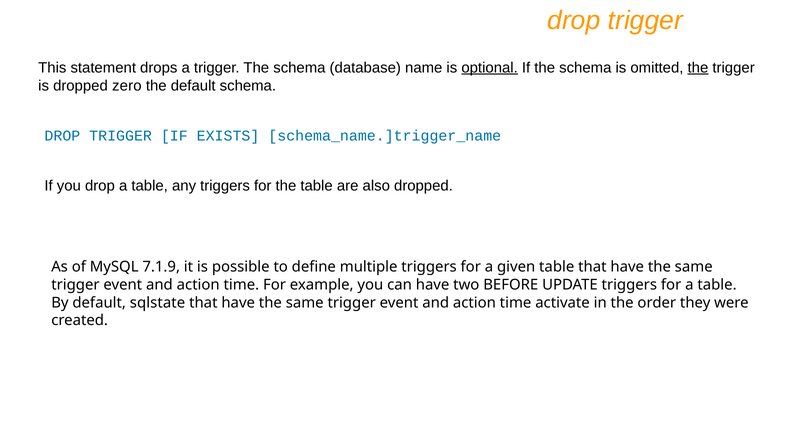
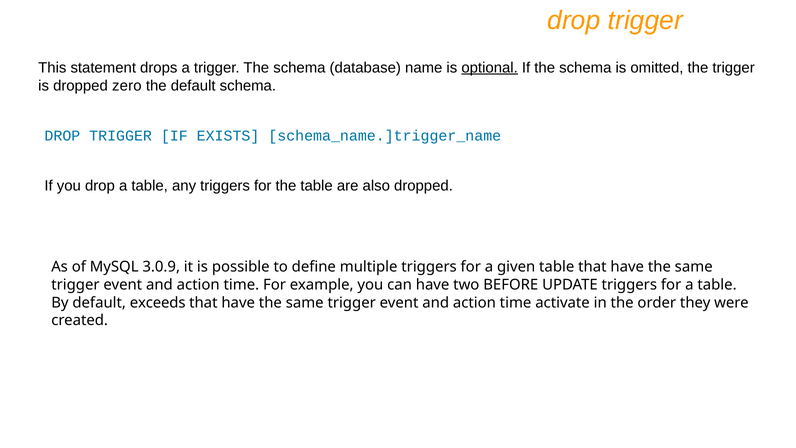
the underline: present -> none (698, 68)
7.1.9: 7.1.9 -> 3.0.9 (161, 267)
sqlstate: sqlstate -> exceeds (158, 302)
